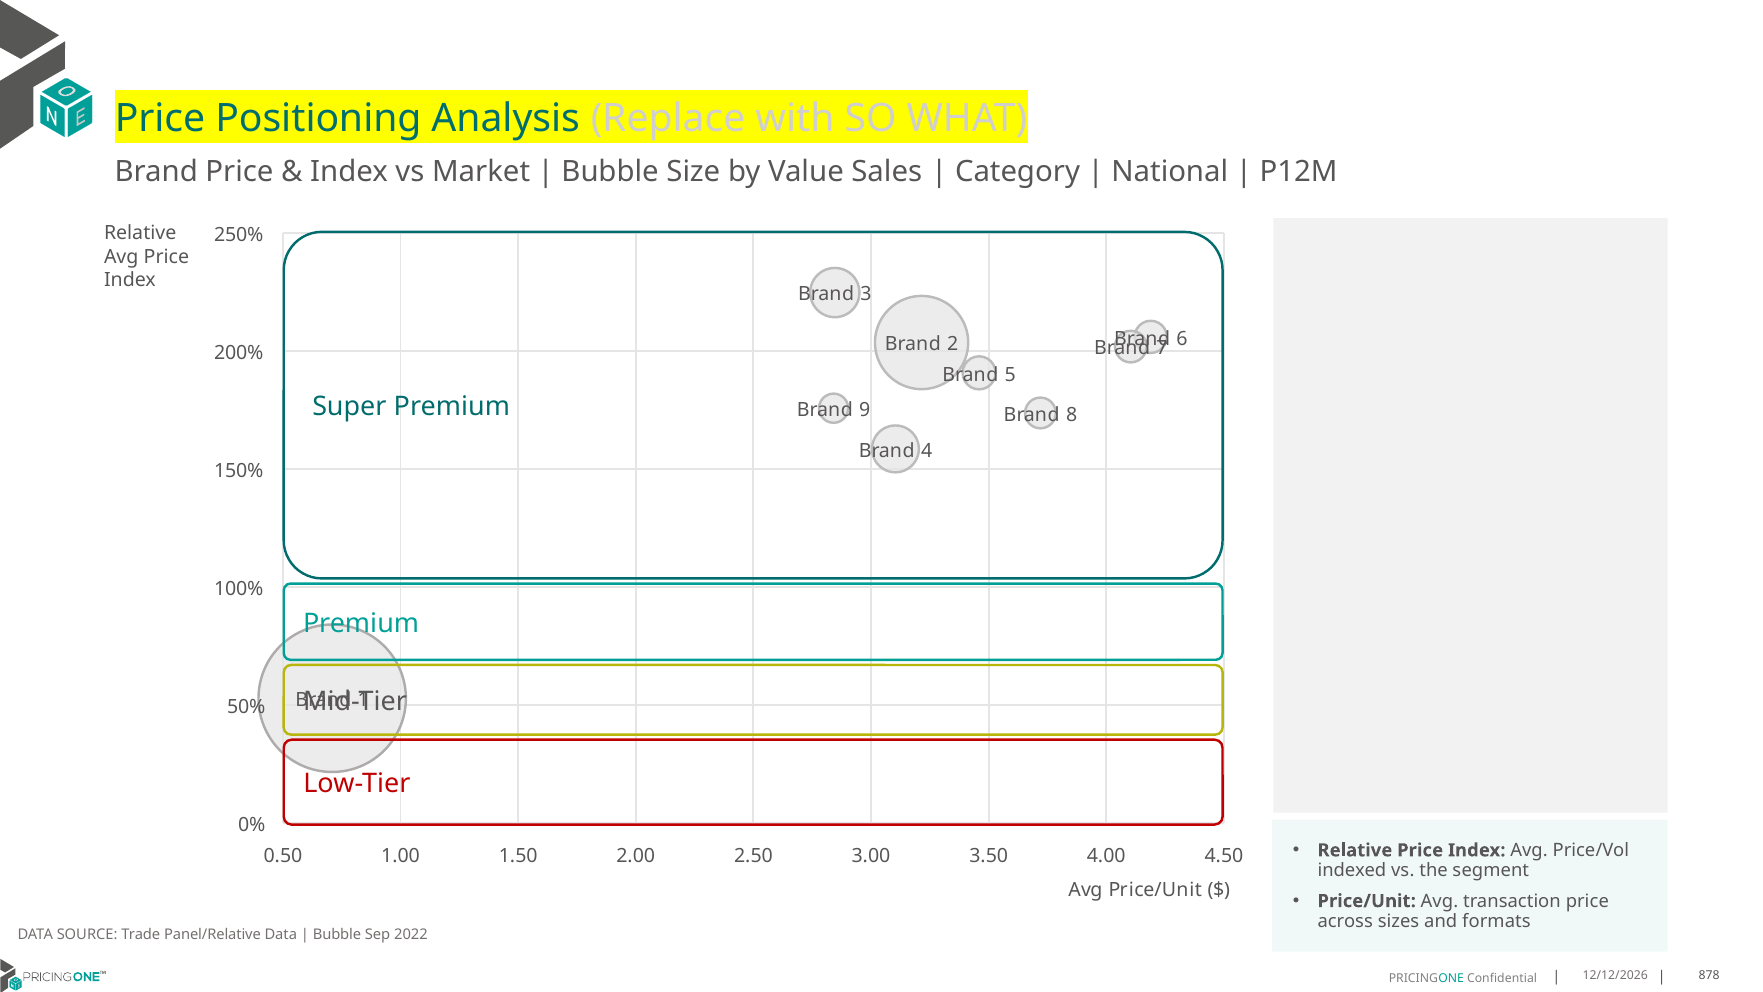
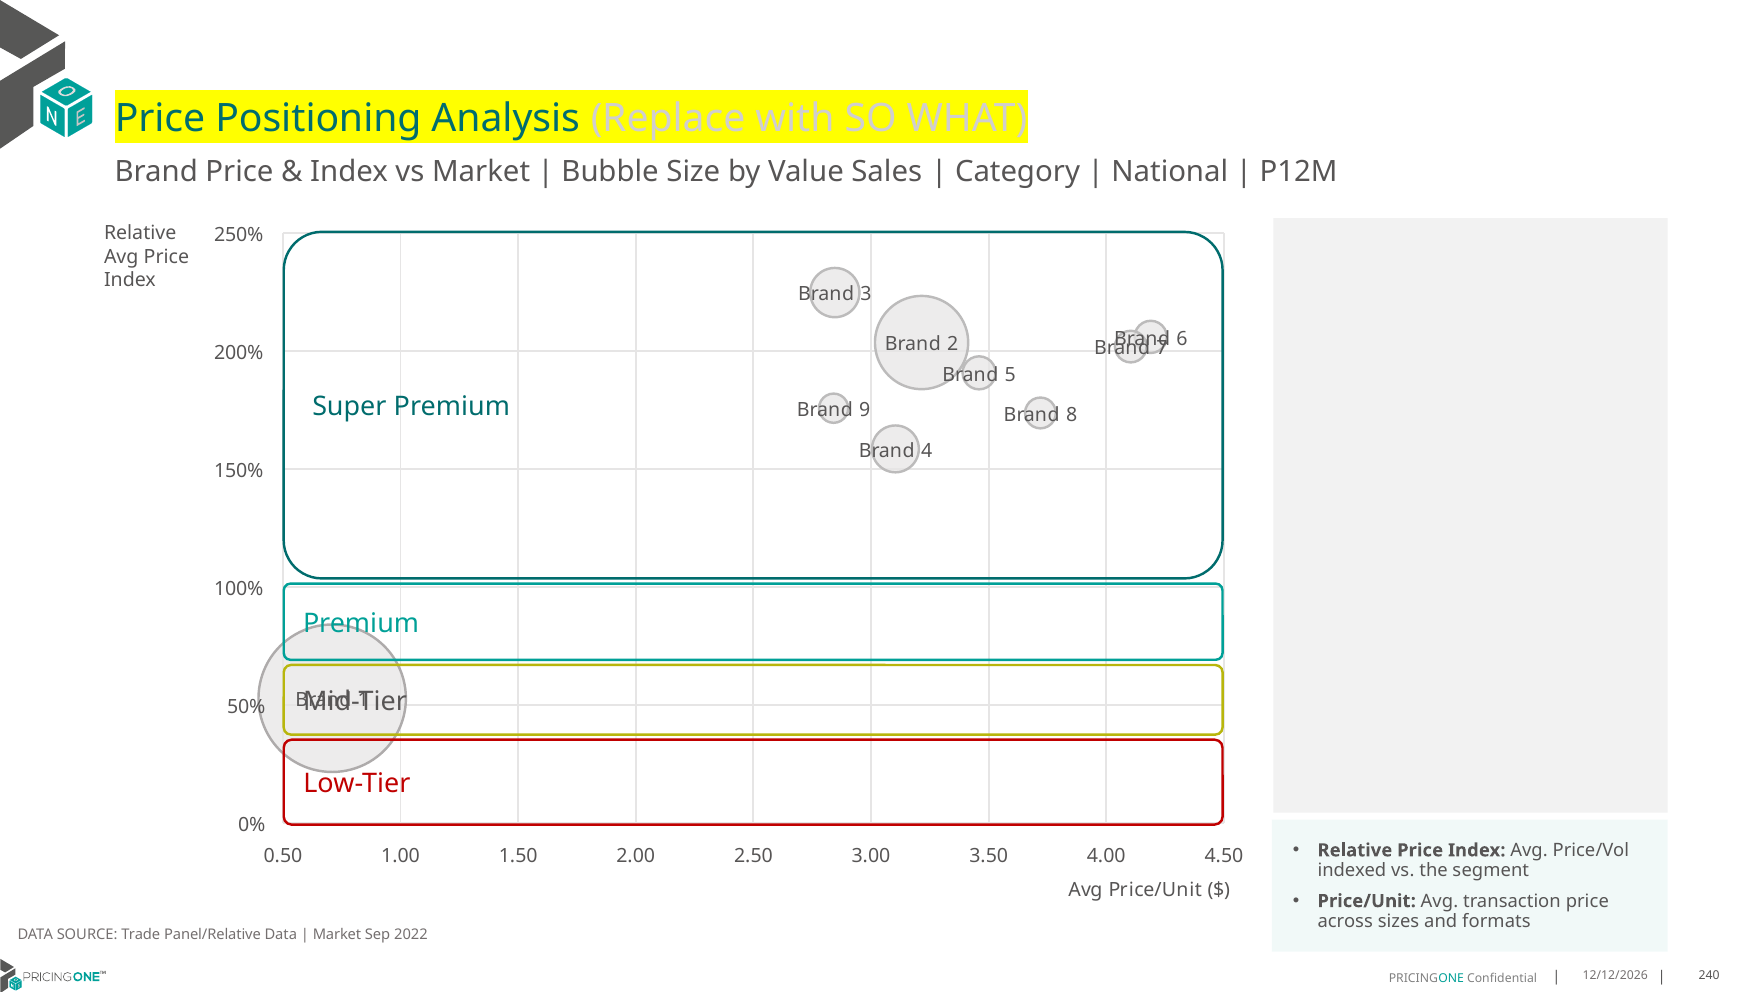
Bubble: Bubble -> Market (337, 934)
878: 878 -> 240 (1709, 975)
